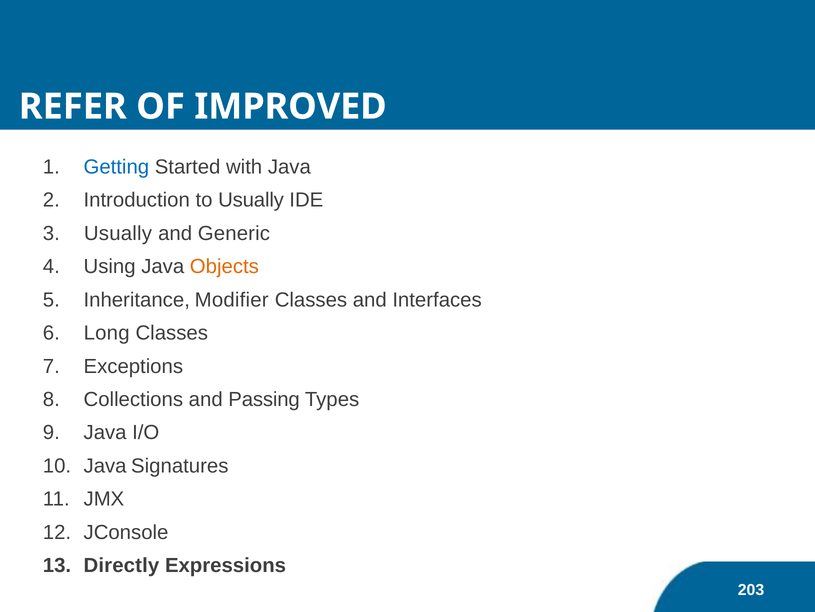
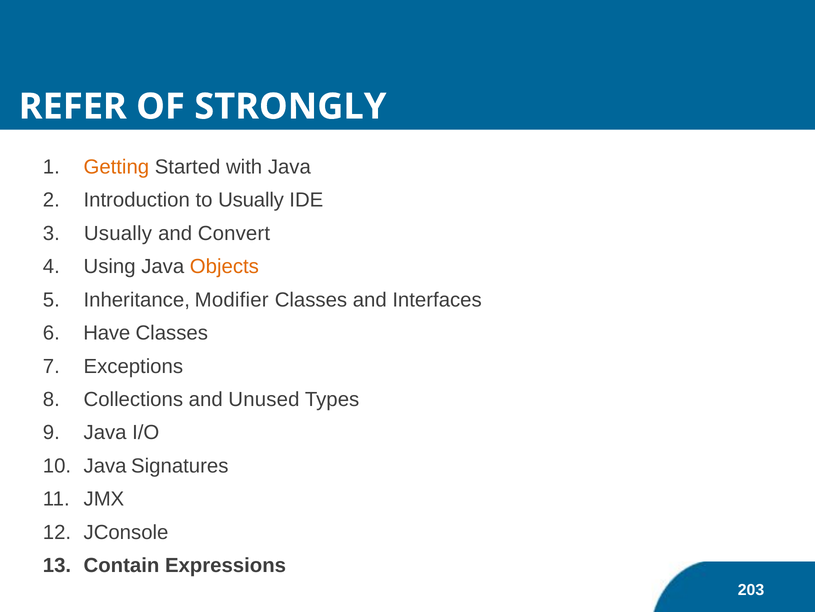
IMPROVED: IMPROVED -> STRONGLY (290, 107)
Getting colour: blue -> orange (116, 167)
Generic: Generic -> Convert (234, 233)
Long: Long -> Have (107, 333)
Passing: Passing -> Unused (264, 399)
Directly: Directly -> Contain (121, 565)
